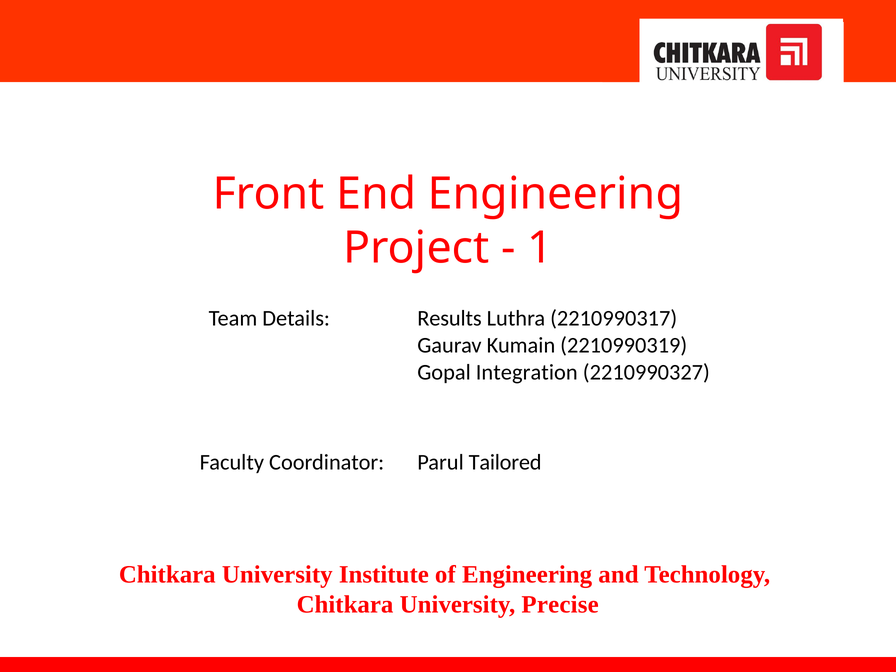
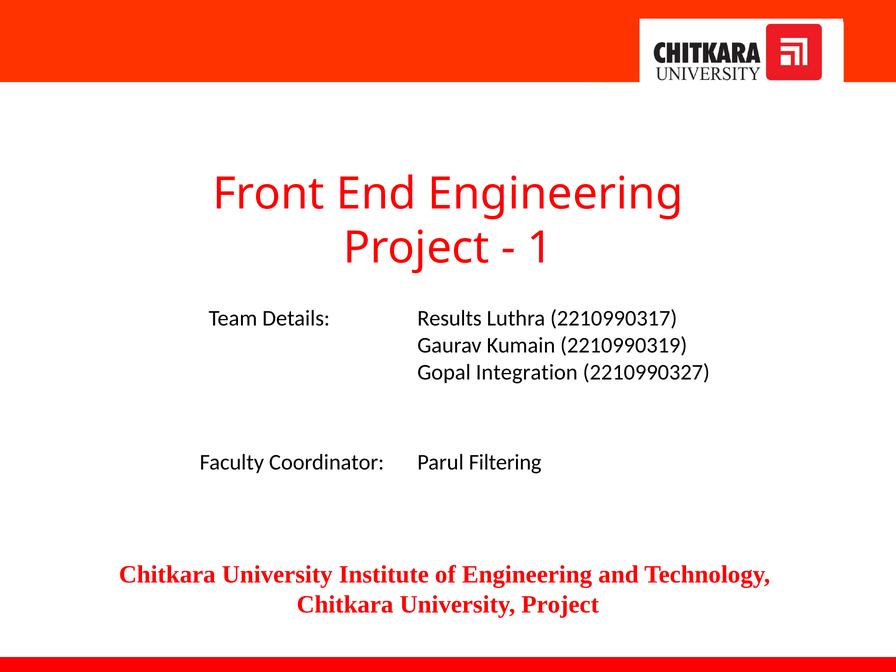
Tailored: Tailored -> Filtering (505, 462)
University Precise: Precise -> Project (560, 604)
